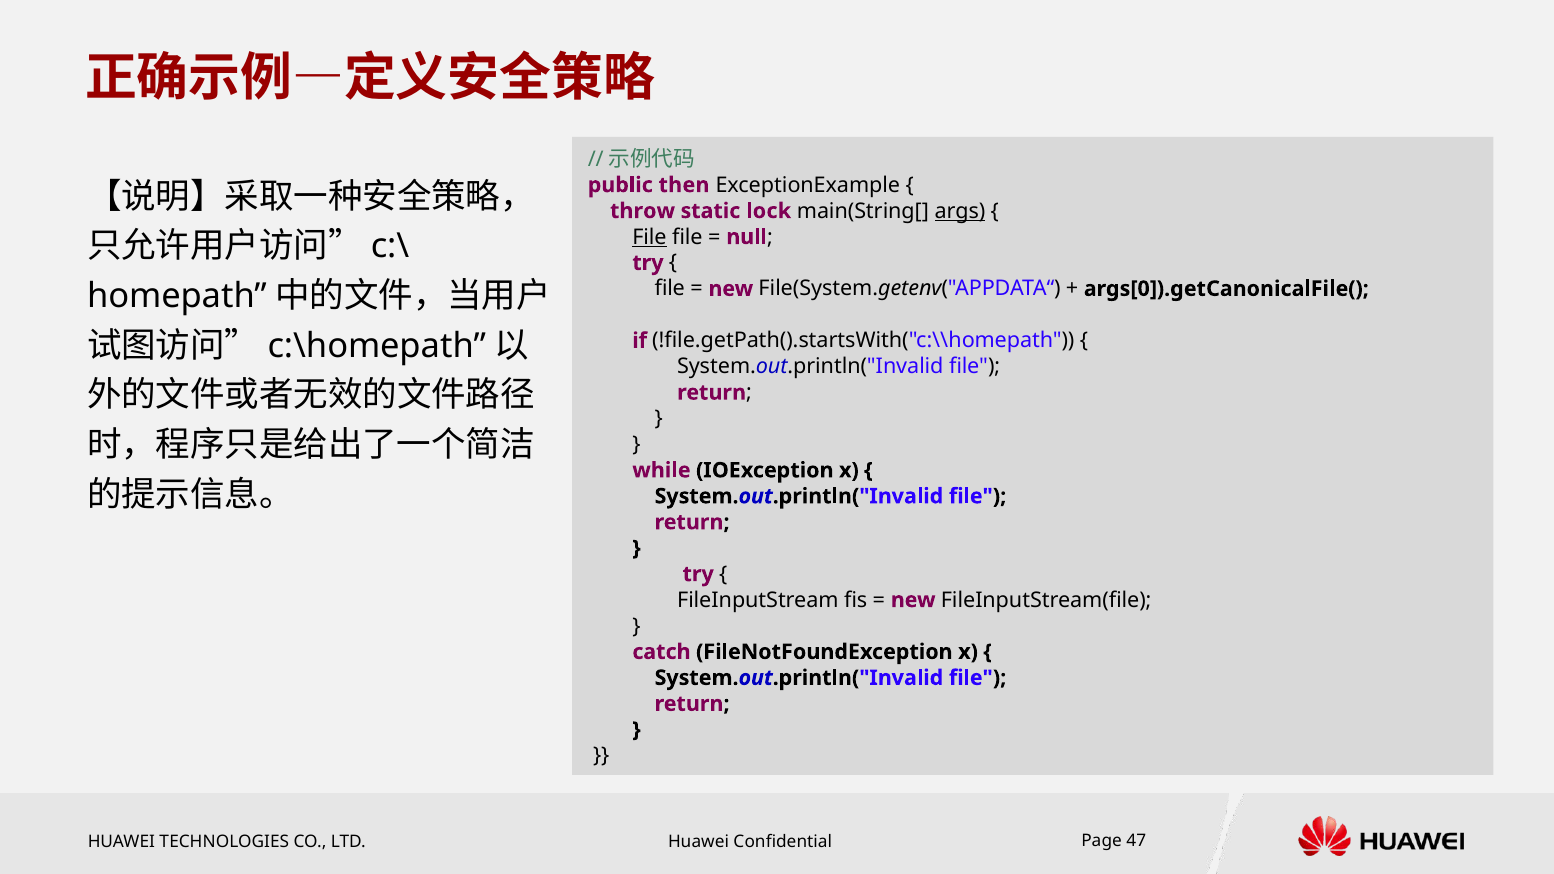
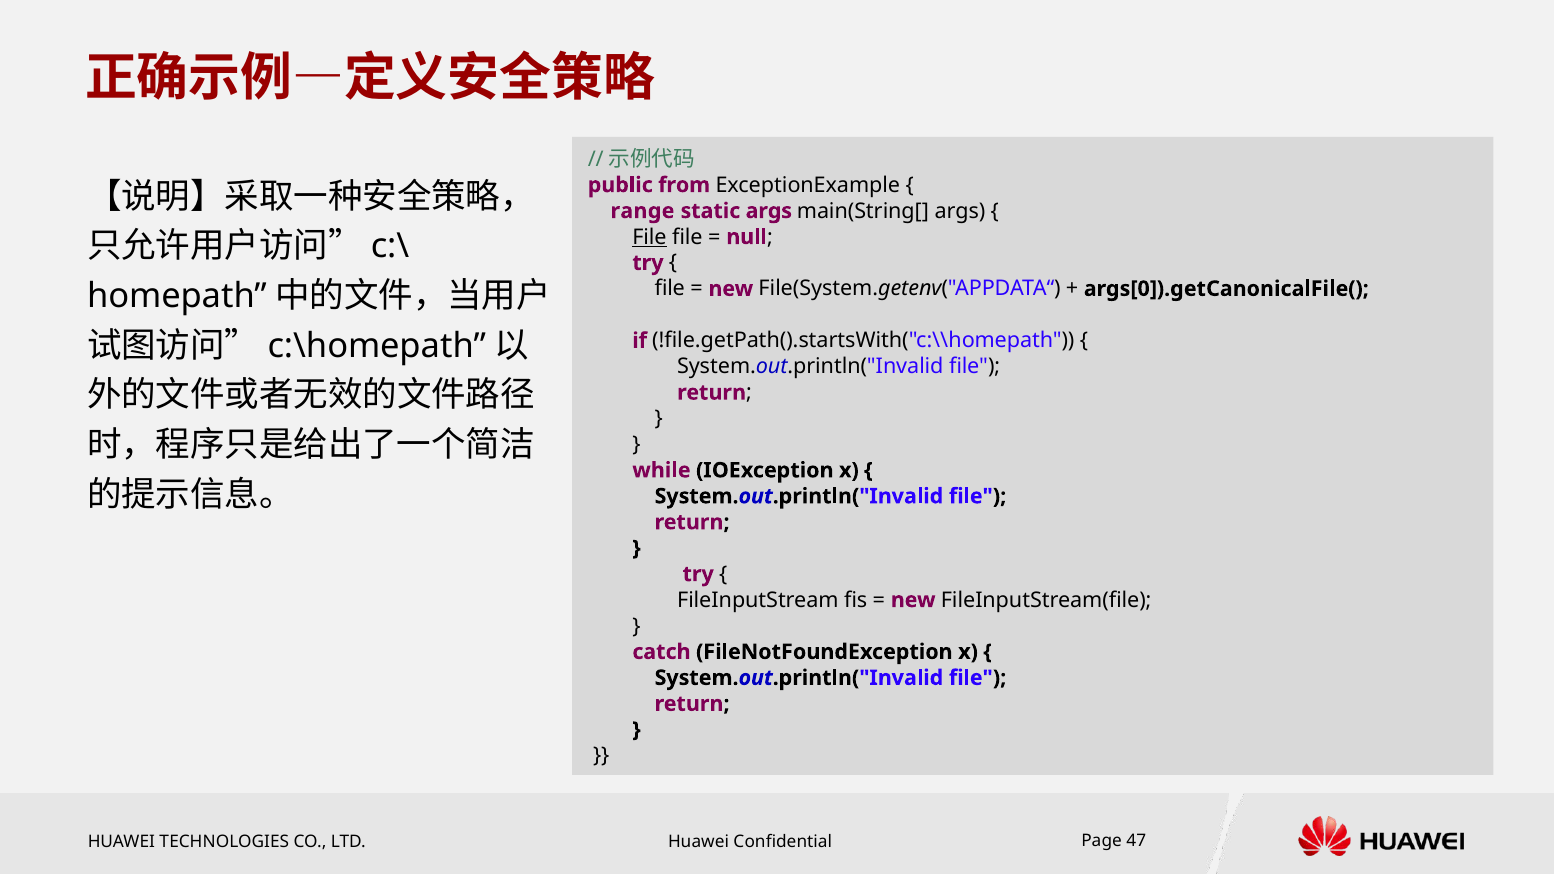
then: then -> from (684, 185)
throw: throw -> range (642, 211)
static lock: lock -> args (769, 211)
args underline: present -> none (960, 211)
